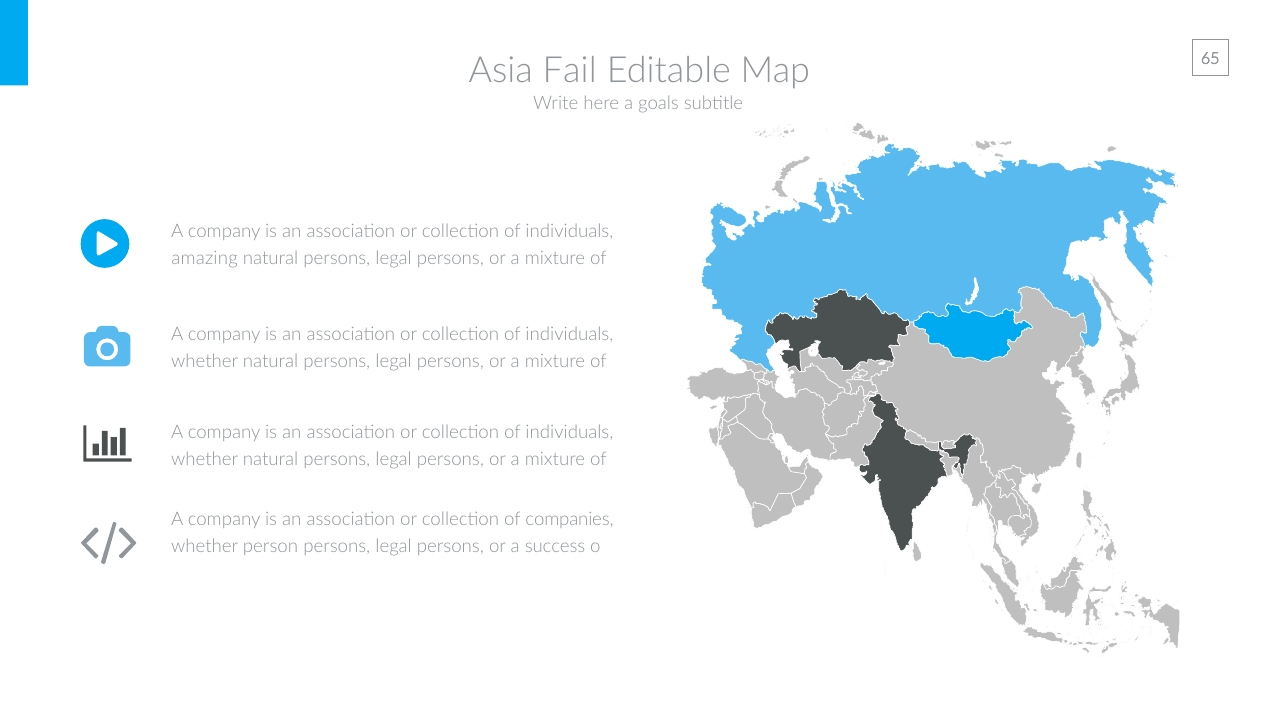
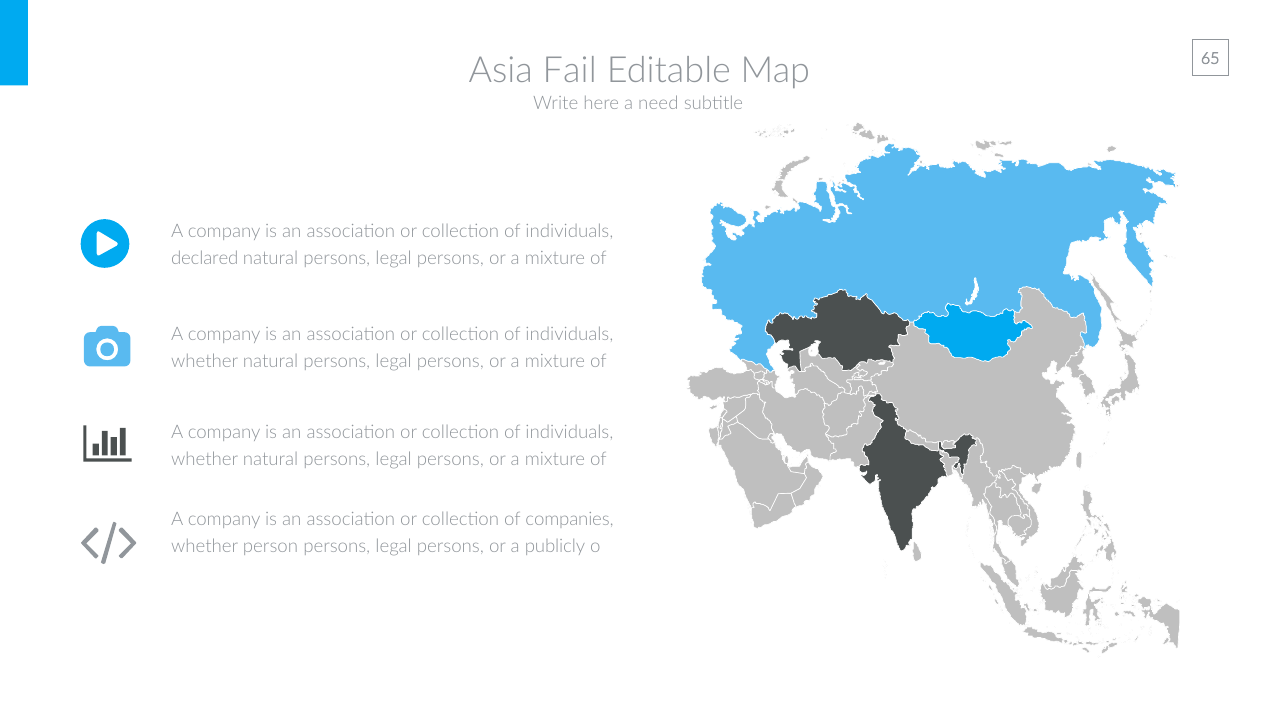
goals: goals -> need (658, 103)
amazing: amazing -> declared (205, 259)
success: success -> publicly (555, 546)
